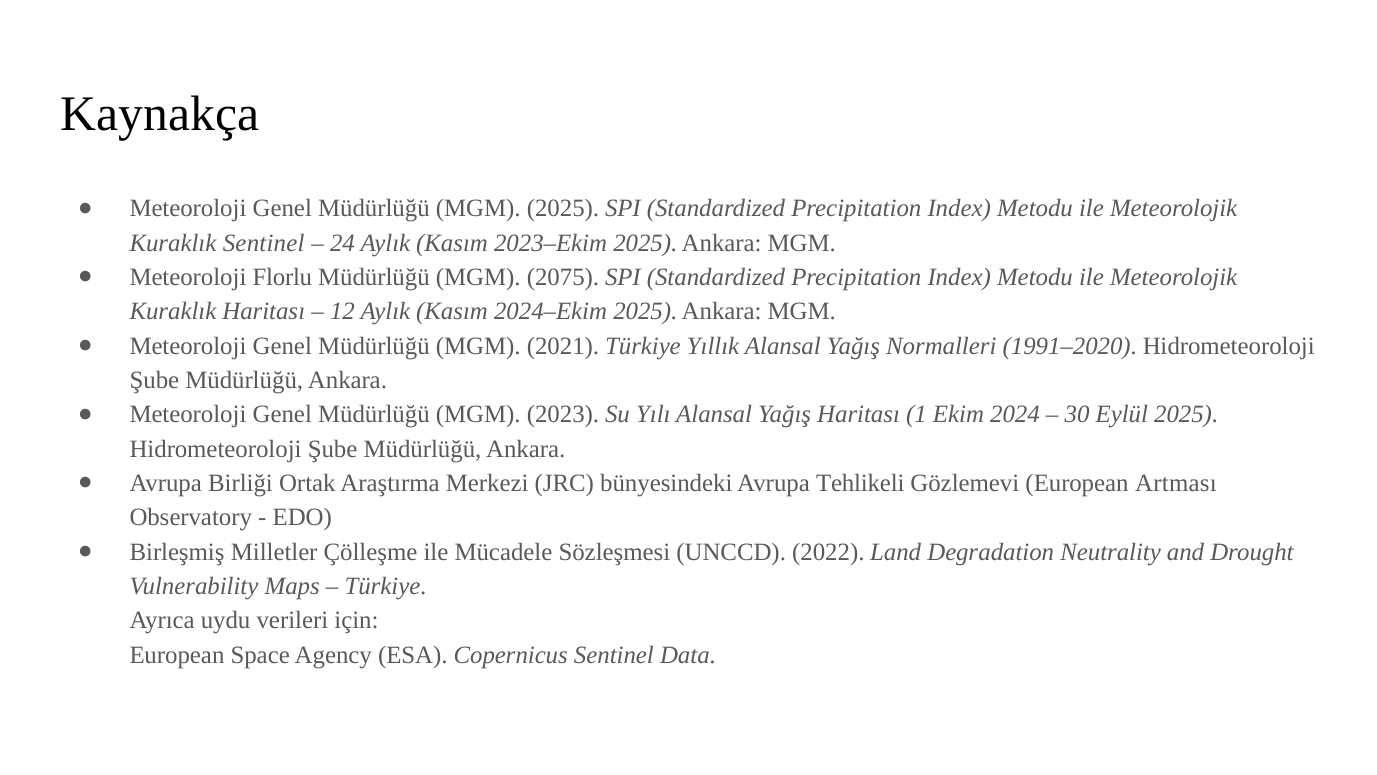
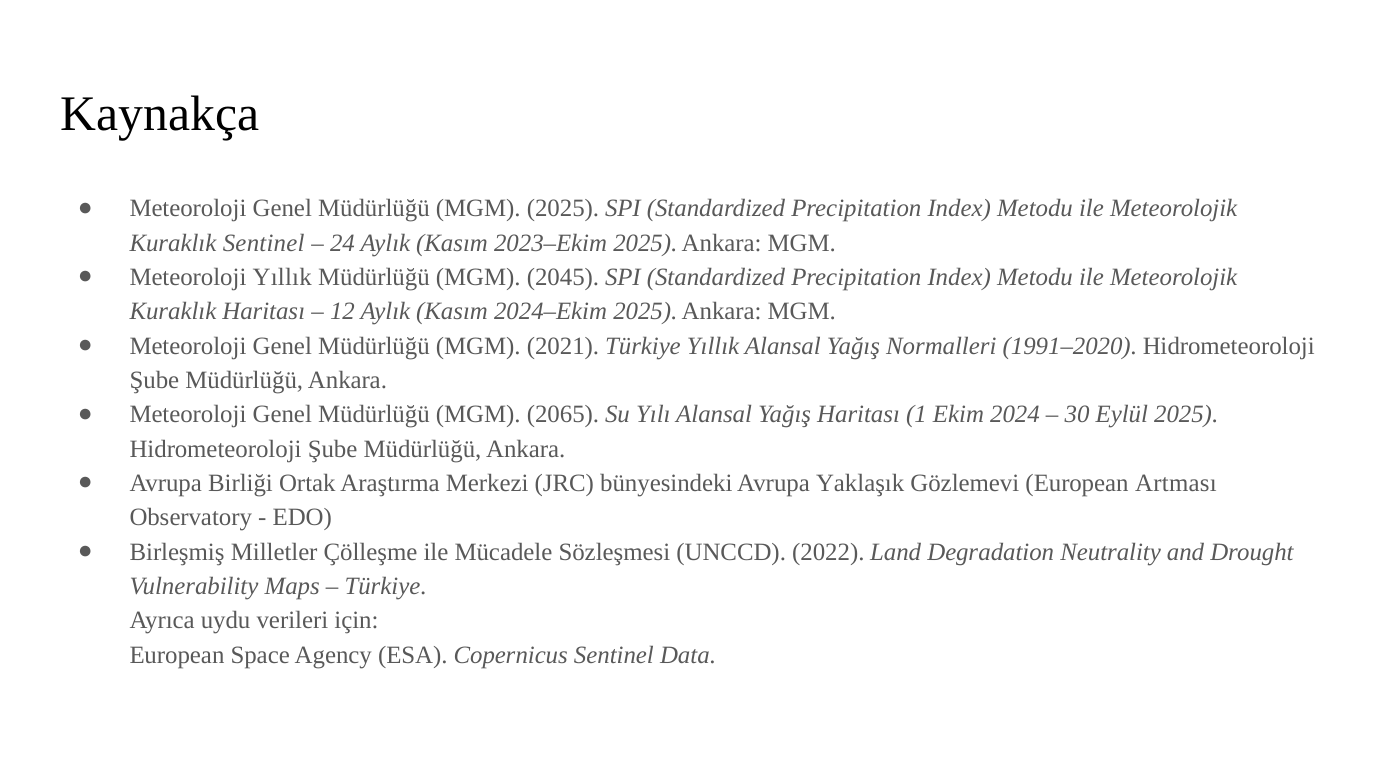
Meteoroloji Florlu: Florlu -> Yıllık (282, 277)
2075: 2075 -> 2045 (563, 277)
2023: 2023 -> 2065 (563, 414)
Tehlikeli: Tehlikeli -> Yaklaşık (860, 483)
